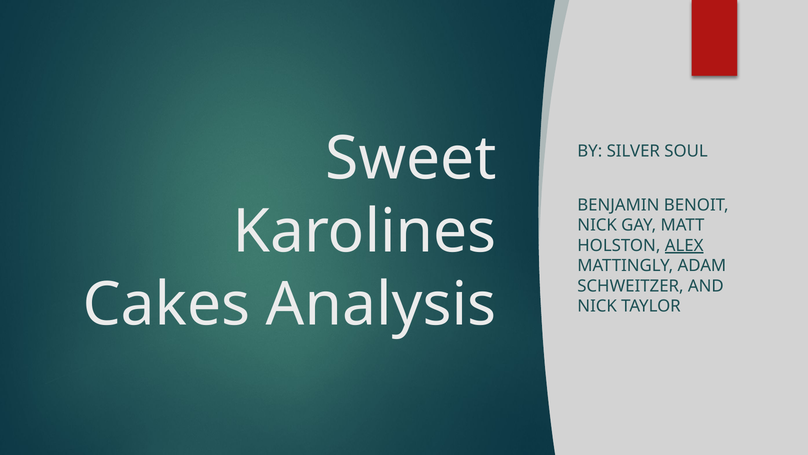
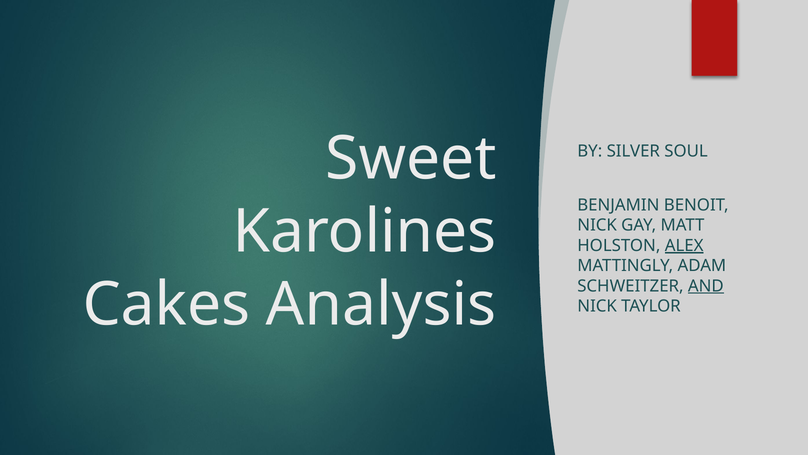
AND underline: none -> present (706, 286)
